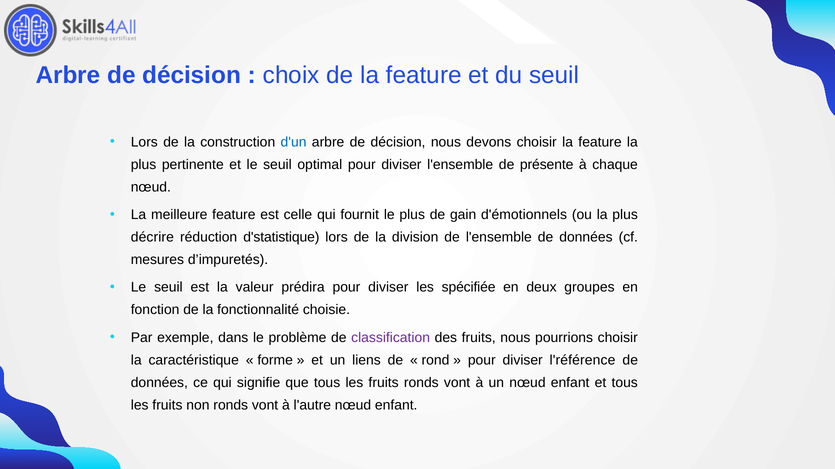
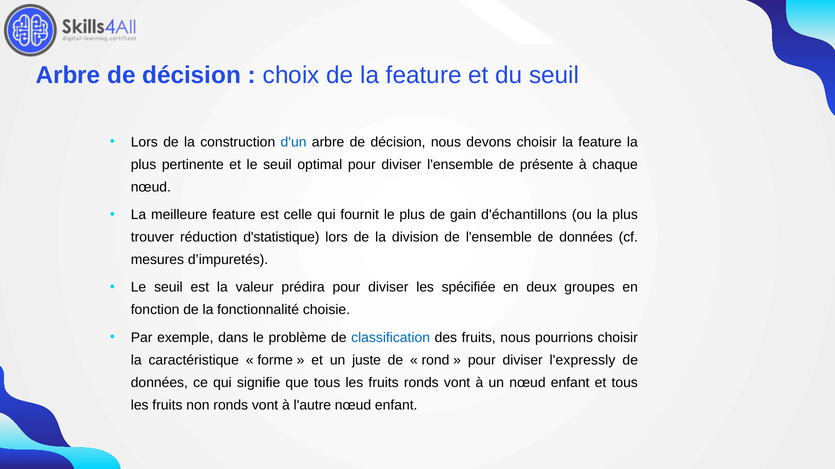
d'émotionnels: d'émotionnels -> d'échantillons (524, 215)
décrire: décrire -> trouver (152, 238)
classification colour: purple -> blue (391, 338)
liens: liens -> juste (367, 361)
l'référence: l'référence -> l'expressly (583, 361)
